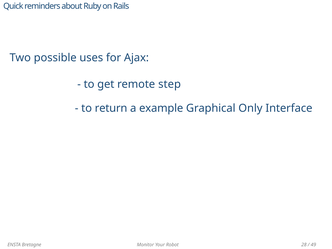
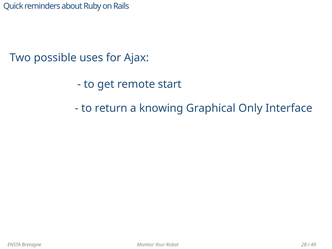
step: step -> start (170, 84)
example: example -> knowing (161, 108)
